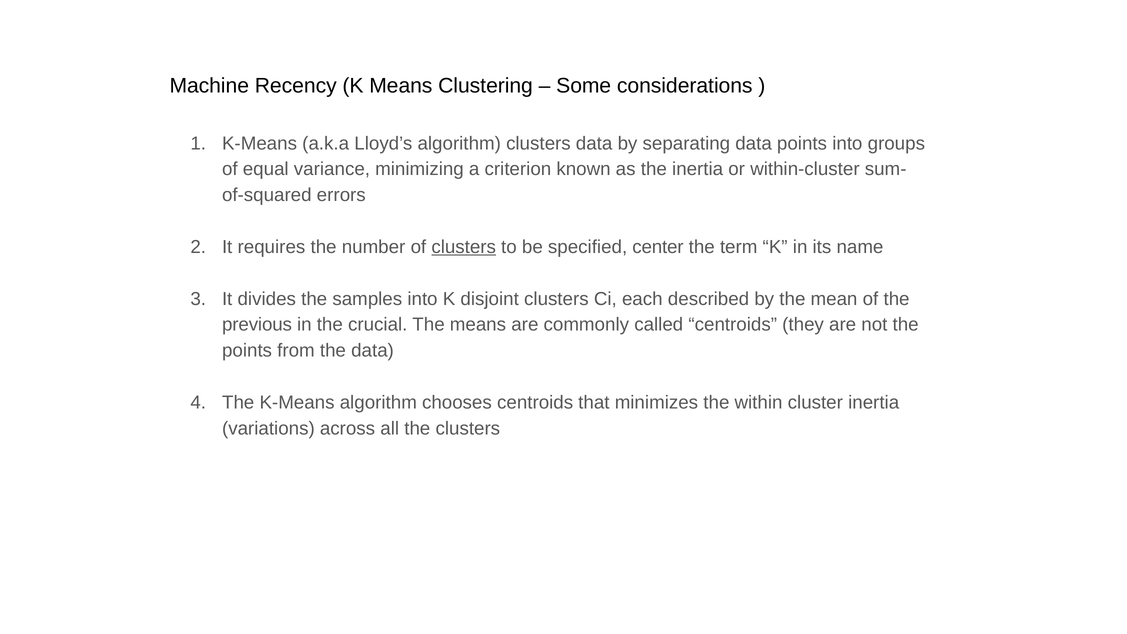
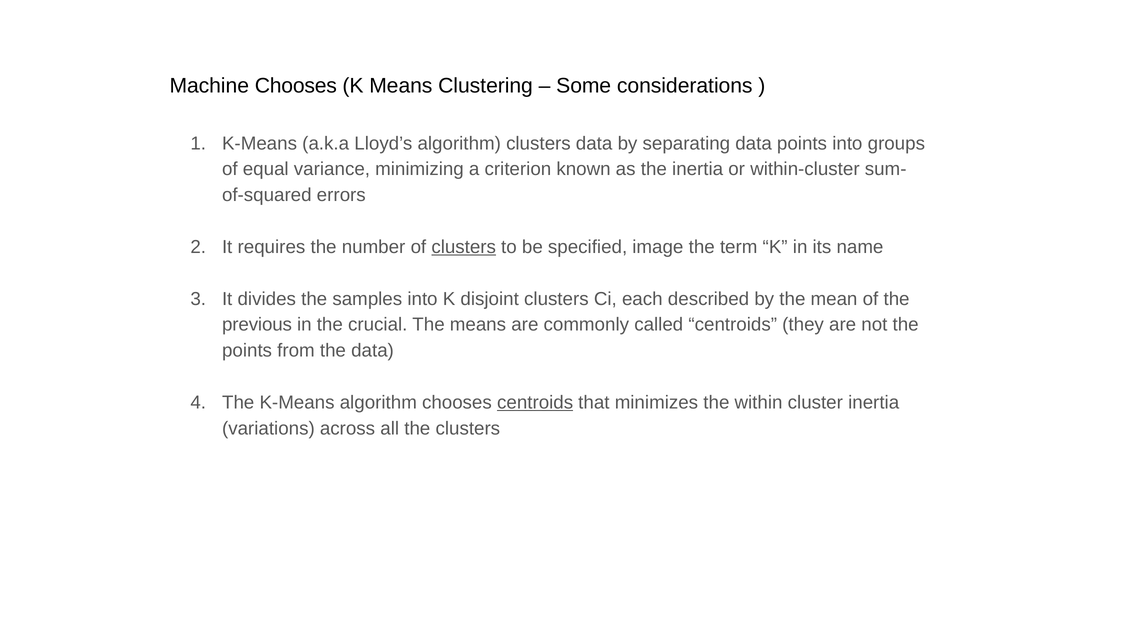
Machine Recency: Recency -> Chooses (296, 86)
center: center -> image (658, 247)
centroids underline: none -> present (535, 402)
